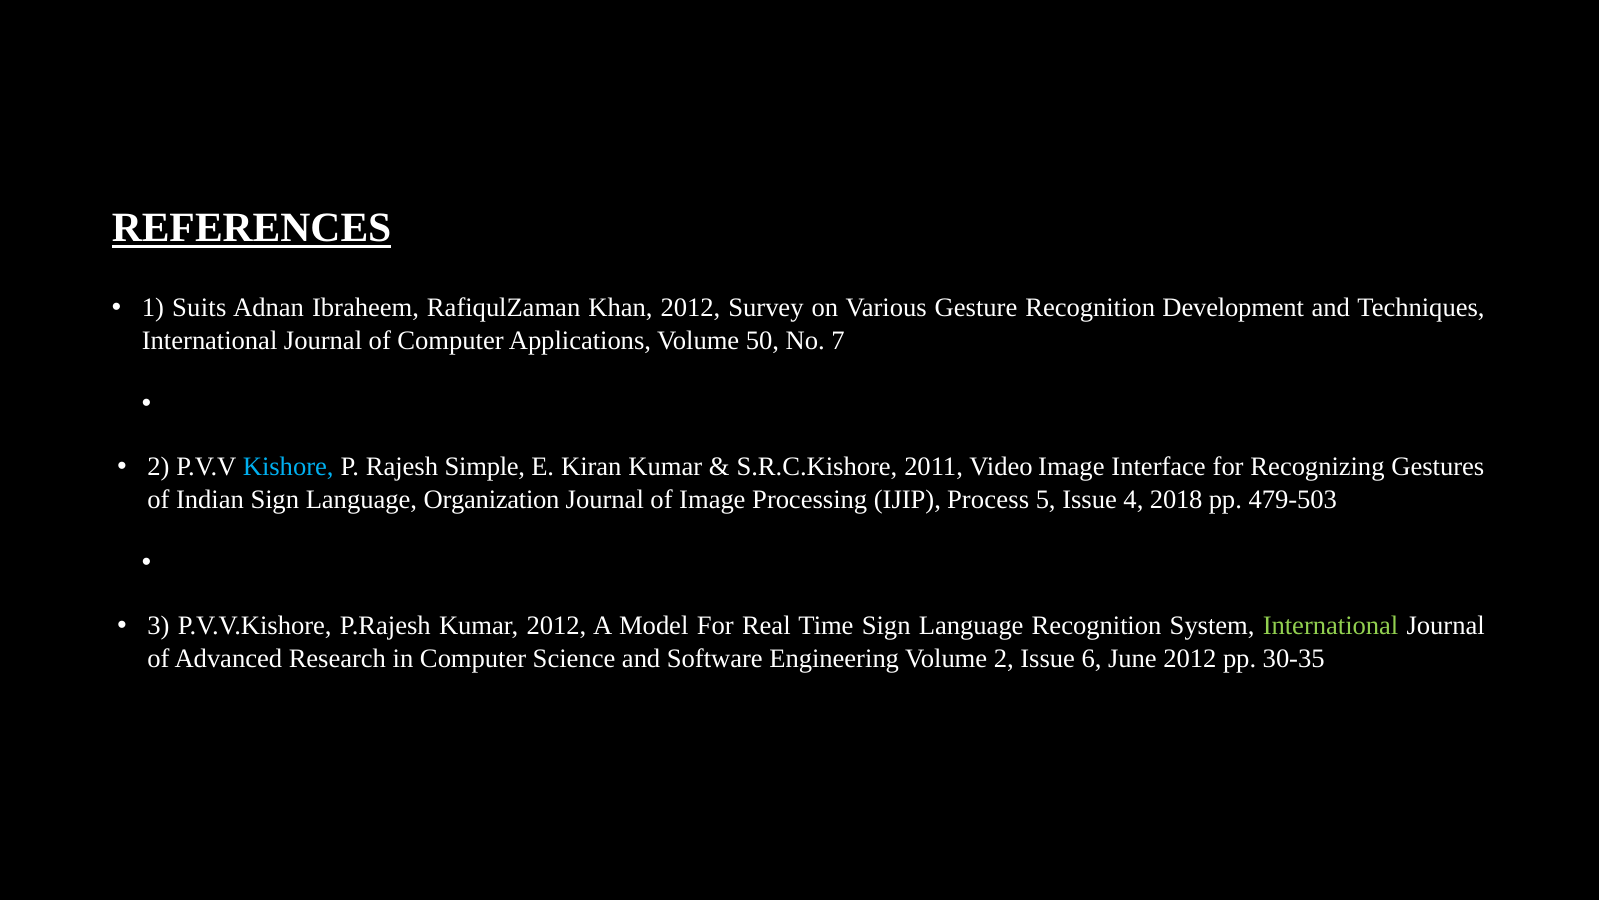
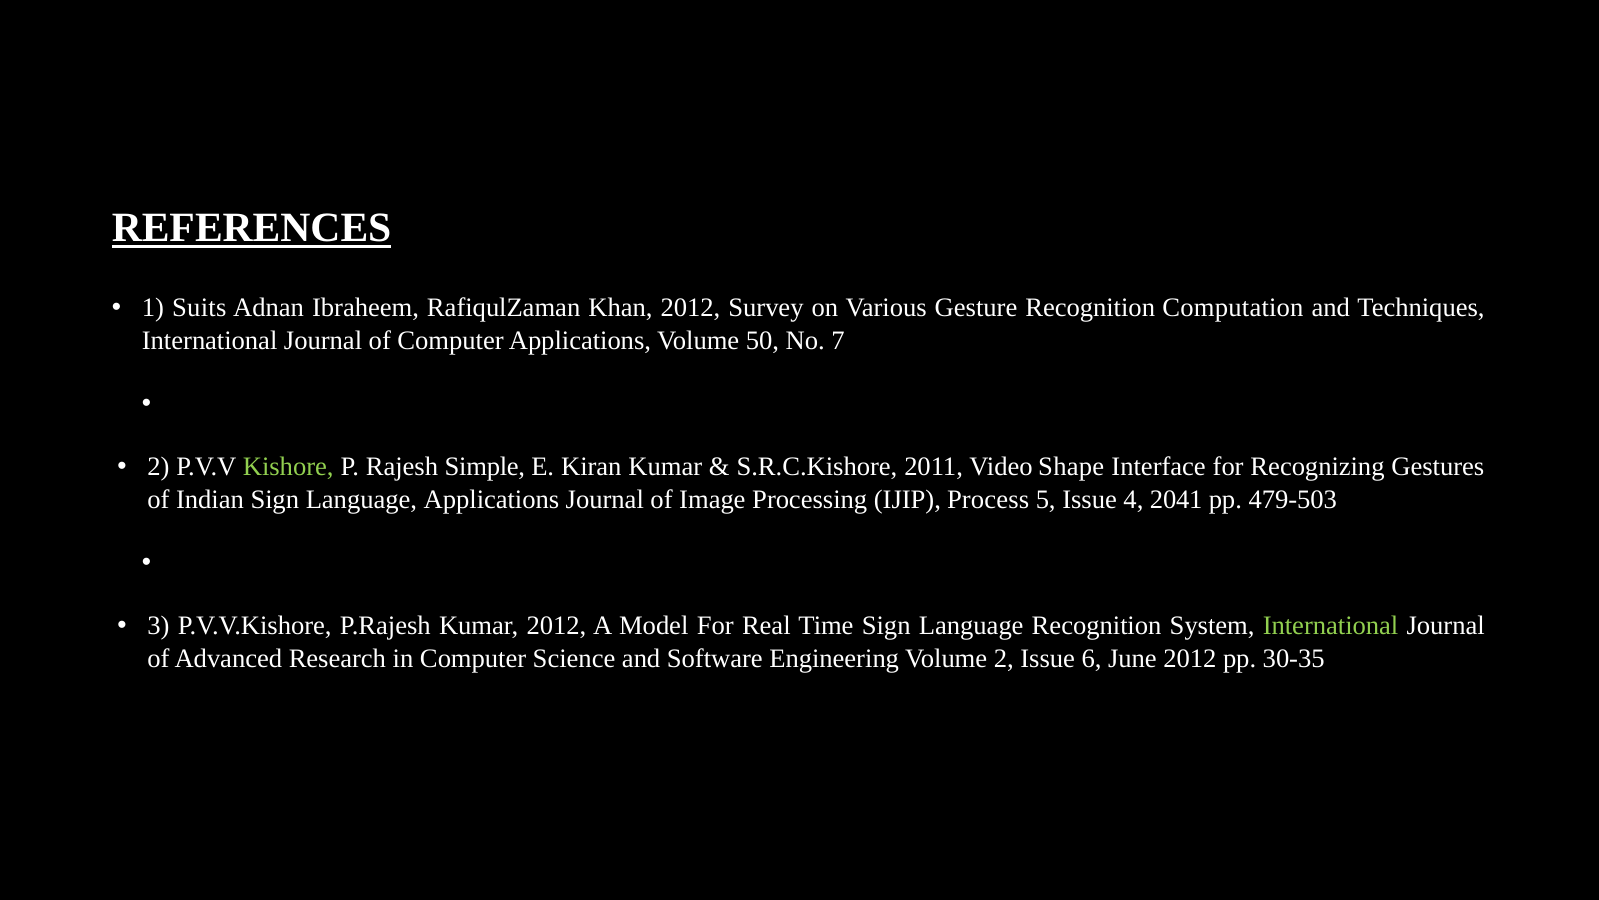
Development: Development -> Computation (1233, 308)
Kishore colour: light blue -> light green (288, 467)
Video Image: Image -> Shape (1071, 467)
Language Organization: Organization -> Applications (491, 500)
2018: 2018 -> 2041 (1176, 500)
